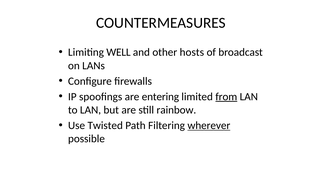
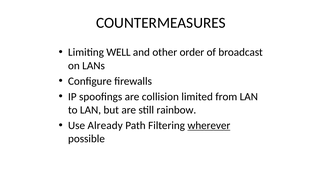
hosts: hosts -> order (192, 52)
entering: entering -> collision (160, 97)
from underline: present -> none (226, 97)
Twisted: Twisted -> Already (105, 126)
